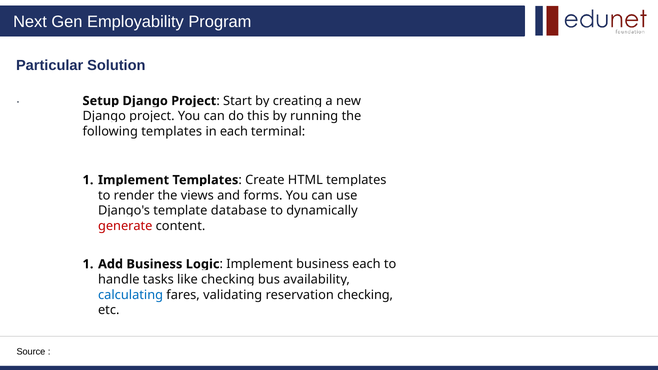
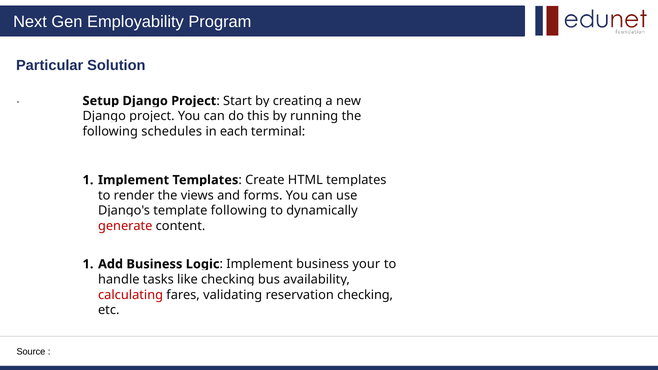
following templates: templates -> schedules (172, 132)
database: database -> following (239, 211)
each: each -> your (366, 264)
calculating colour: blue -> red (131, 295)
